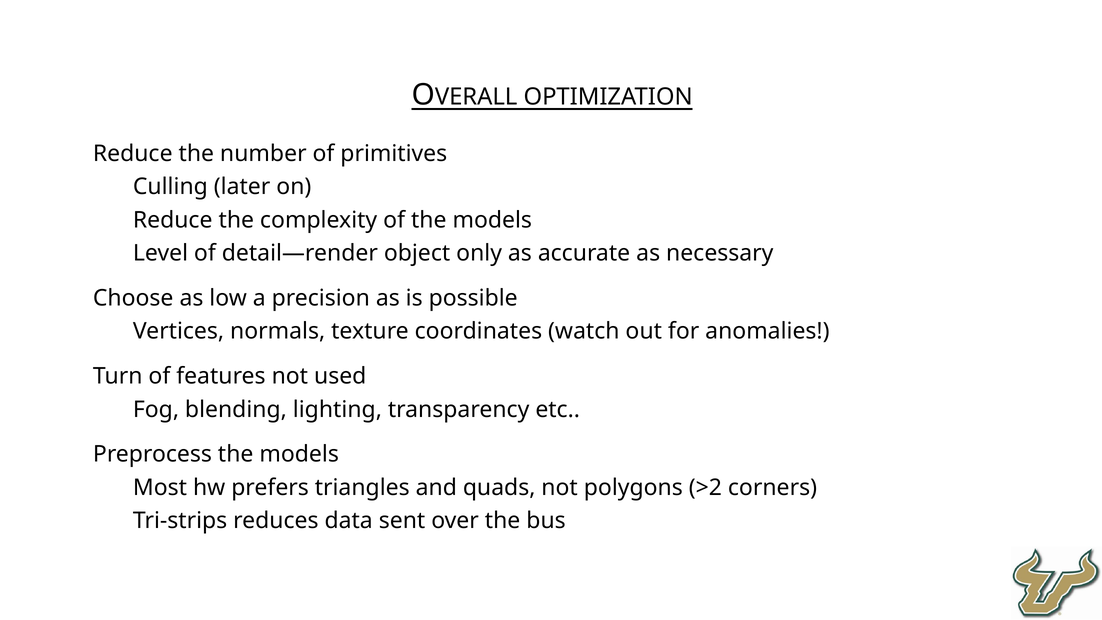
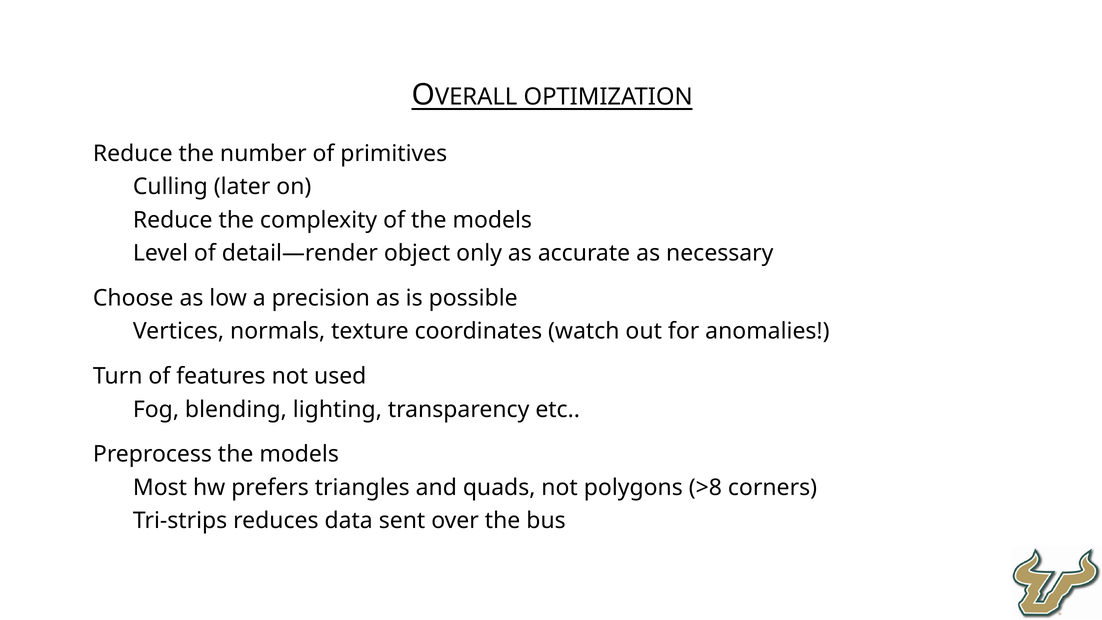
>2: >2 -> >8 (705, 487)
